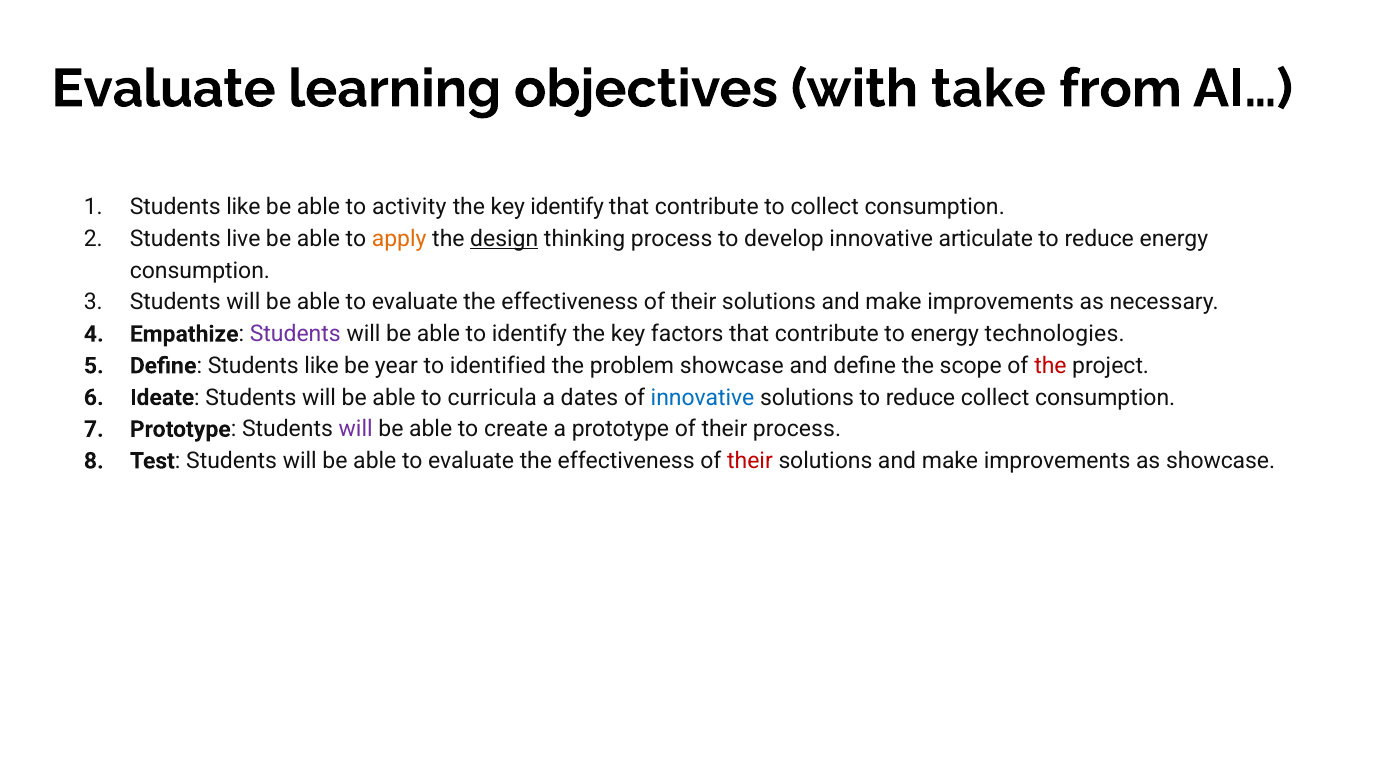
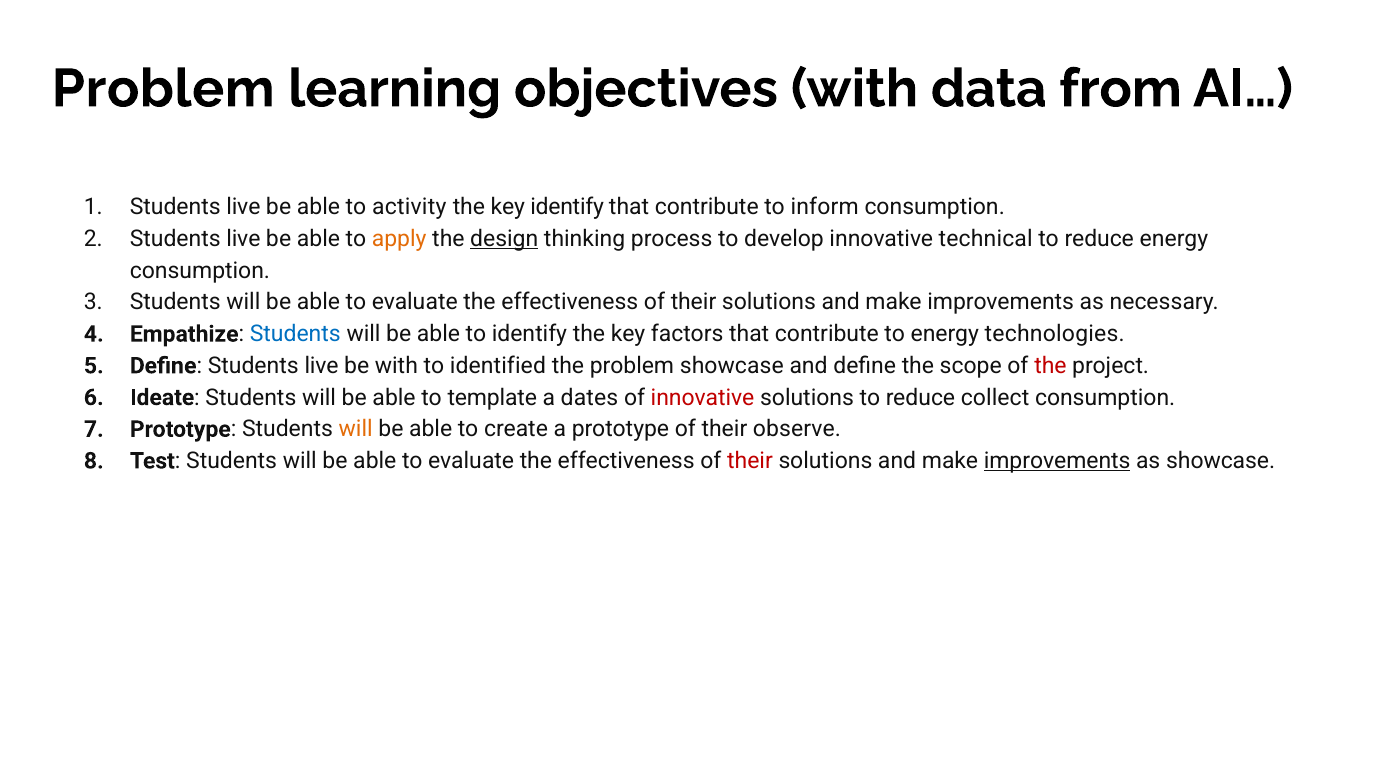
Evaluate: Evaluate -> Problem (163, 89)
take: take -> data (989, 89)
like: like -> live (243, 207)
to collect: collect -> inform (825, 207)
articulate: articulate -> technical (986, 239)
Students colour: purple -> blue (295, 334)
Define Students like: like -> live (322, 366)
be year: year -> with (396, 366)
curricula: curricula -> template (492, 398)
innovative colour: blue -> red (703, 398)
will colour: purple -> orange (356, 429)
their process: process -> observe (797, 429)
improvements underline: none -> present (1057, 461)
